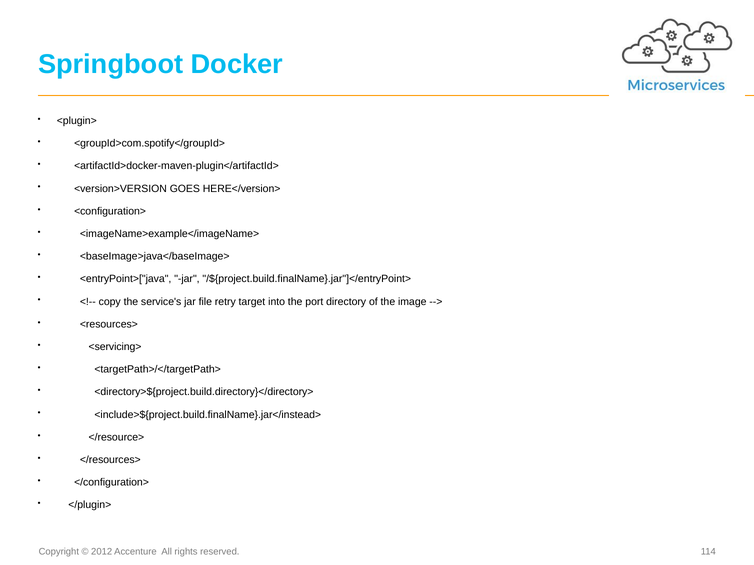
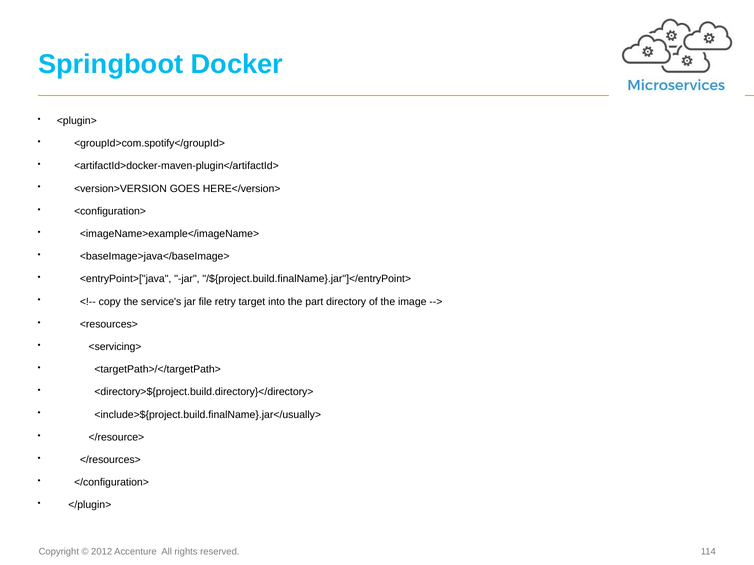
port: port -> part (314, 302)
<include>${project.build.finalName}.jar</instead>: <include>${project.build.finalName}.jar</instead> -> <include>${project.build.finalName}.jar</usually> (208, 415)
